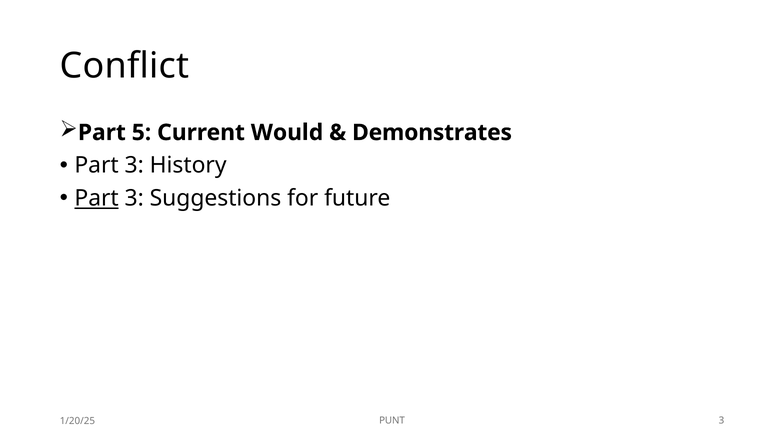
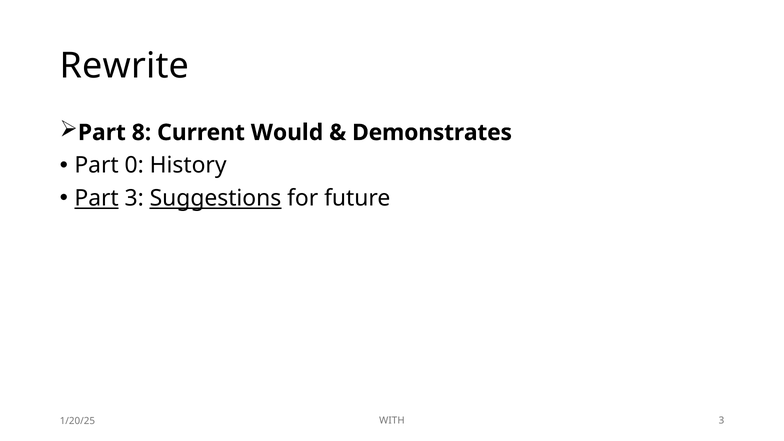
Conflict: Conflict -> Rewrite (124, 66)
5: 5 -> 8 (141, 133)
3: 3 -> 0 (134, 165)
Suggestions underline: none -> present (215, 198)
PUNT: PUNT -> WITH (392, 420)
